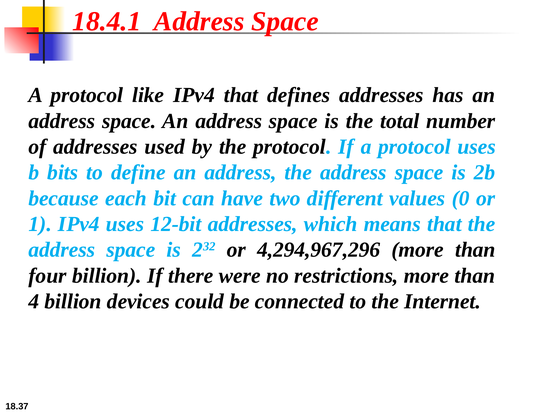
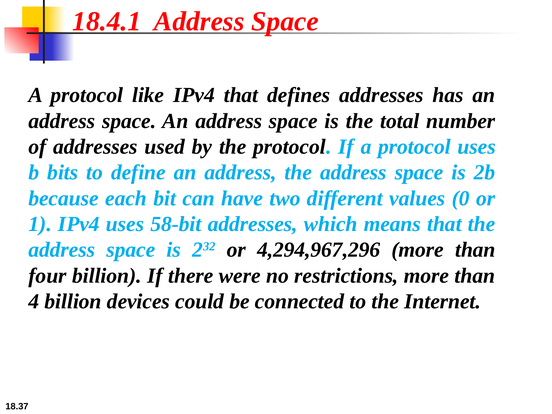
12-bit: 12-bit -> 58-bit (176, 224)
